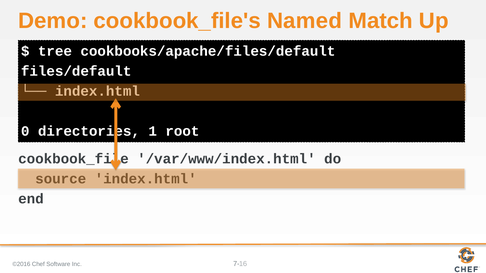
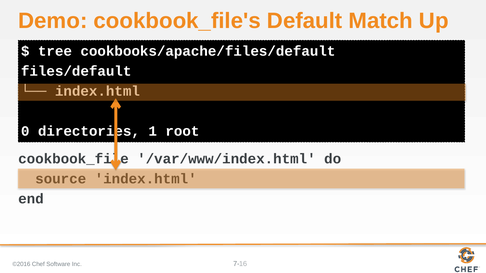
Named: Named -> Default (305, 21)
